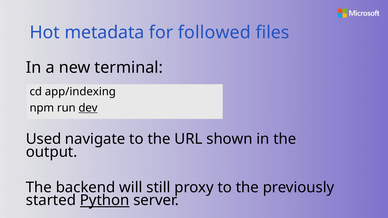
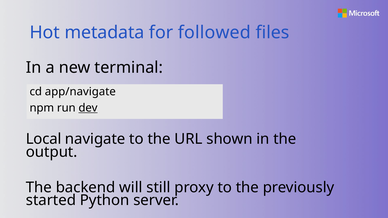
app/indexing: app/indexing -> app/navigate (80, 92)
Used: Used -> Local (44, 139)
Python underline: present -> none (105, 201)
